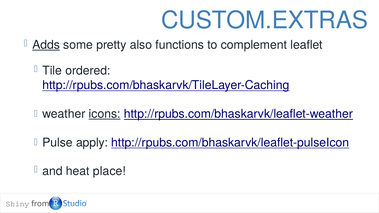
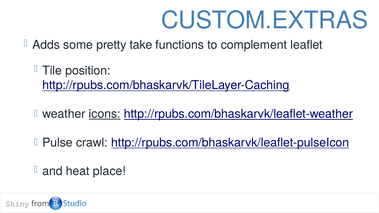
Adds underline: present -> none (46, 45)
also: also -> take (141, 45)
ordered: ordered -> position (88, 71)
apply: apply -> crawl (92, 143)
